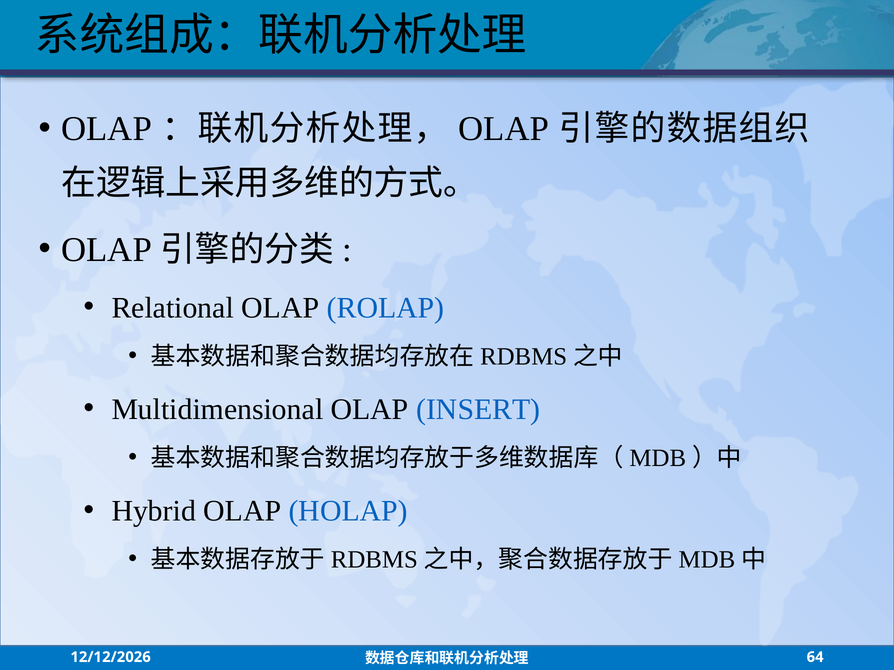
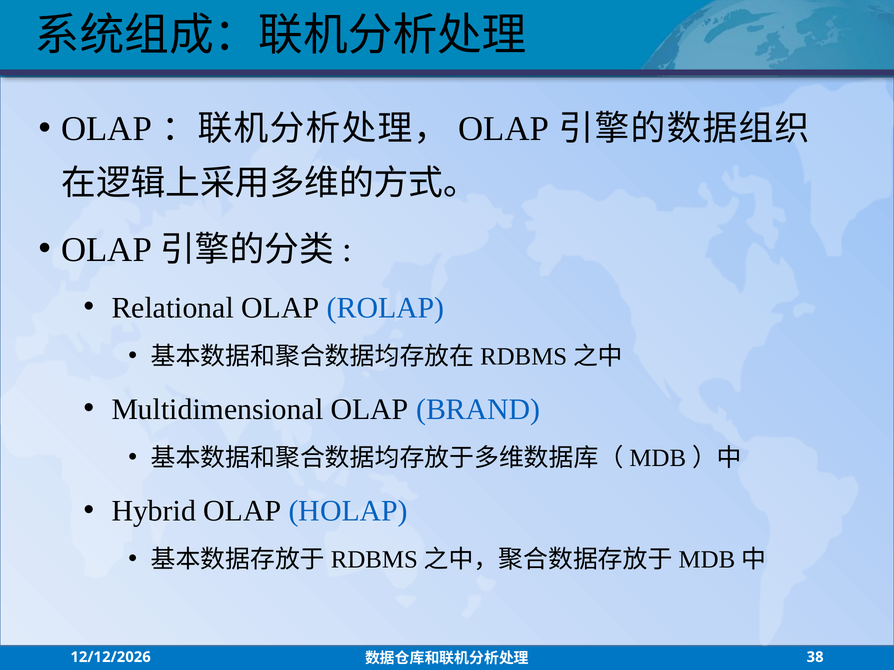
INSERT: INSERT -> BRAND (478, 410)
64: 64 -> 38 (815, 658)
